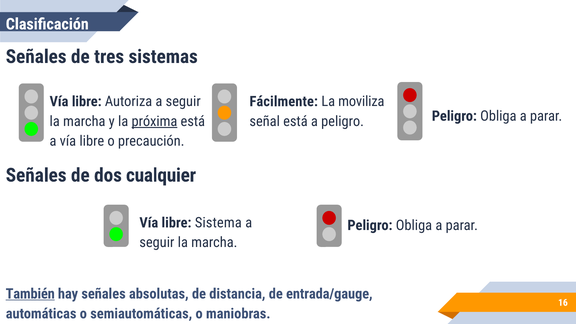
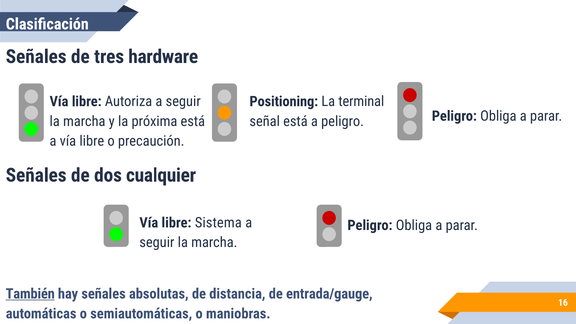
sistemas: sistemas -> hardware (163, 57)
Fácilmente: Fácilmente -> Positioning (284, 101)
moviliza: moviliza -> terminal (361, 101)
próxima underline: present -> none (154, 121)
